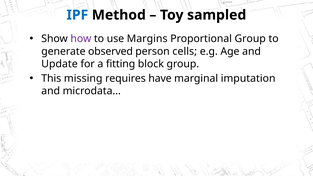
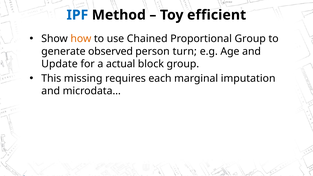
sampled: sampled -> efficient (217, 15)
how colour: purple -> orange (81, 39)
Margins: Margins -> Chained (147, 39)
cells: cells -> turn (185, 51)
fitting: fitting -> actual (121, 64)
have: have -> each (160, 79)
